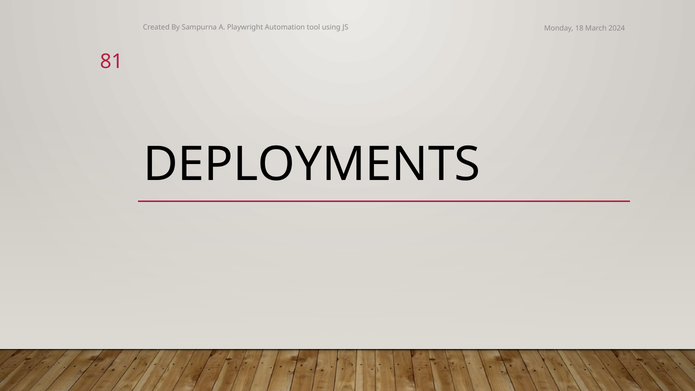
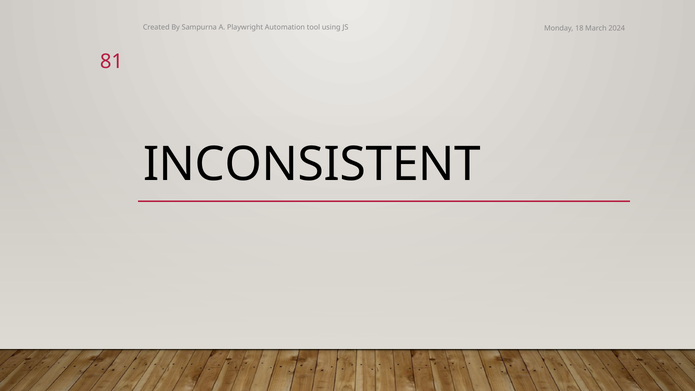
DEPLOYMENTS: DEPLOYMENTS -> INCONSISTENT (312, 165)
